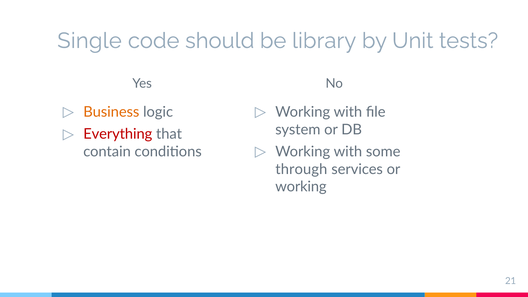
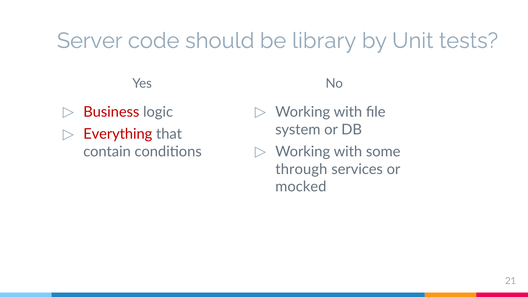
Single: Single -> Server (90, 41)
Business colour: orange -> red (111, 112)
working: working -> mocked (301, 187)
